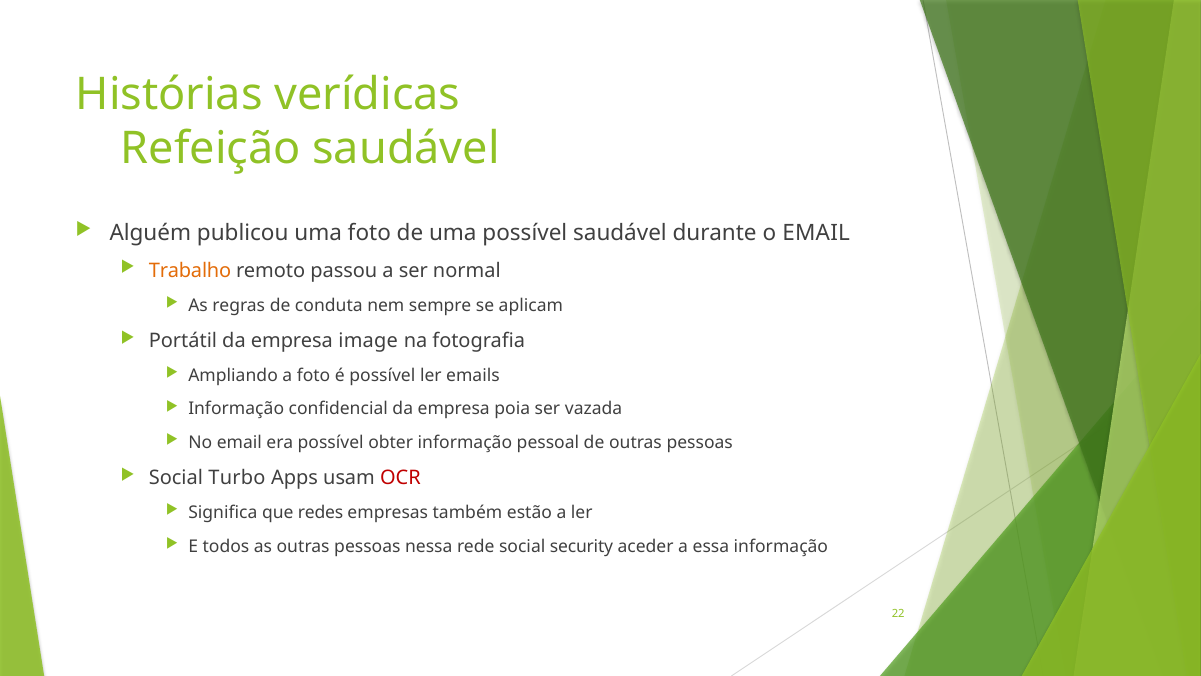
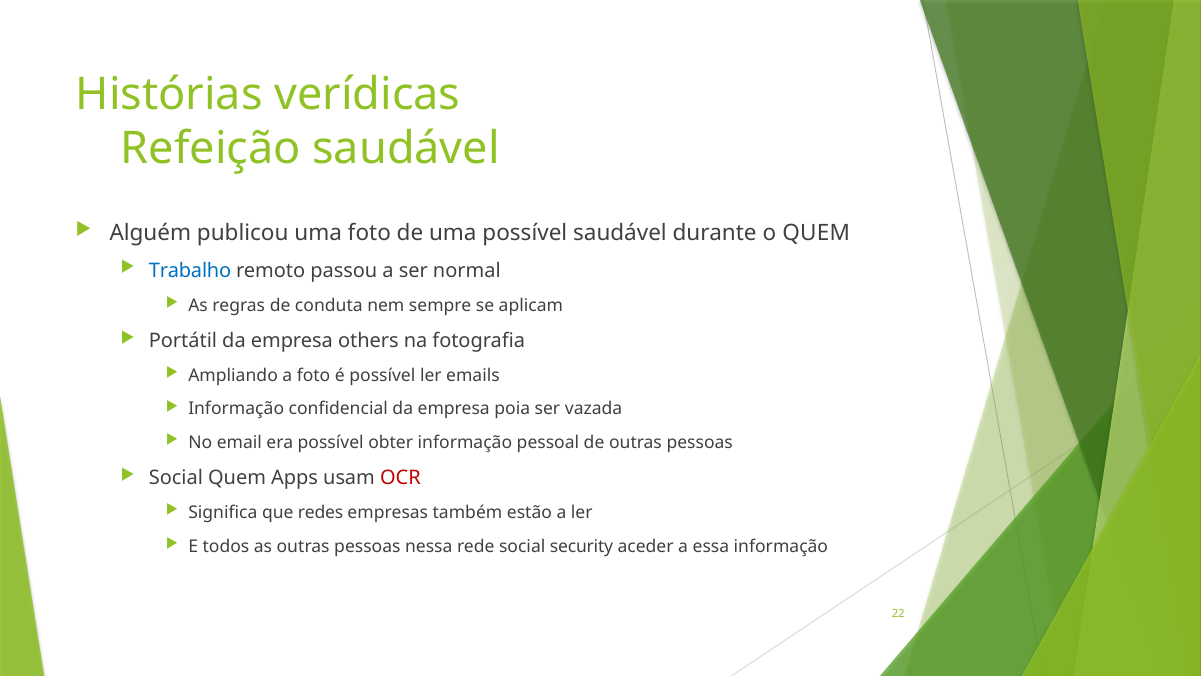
o EMAIL: EMAIL -> QUEM (816, 232)
Trabalho colour: orange -> blue (190, 270)
image: image -> others (368, 340)
Social Turbo: Turbo -> Quem (237, 478)
